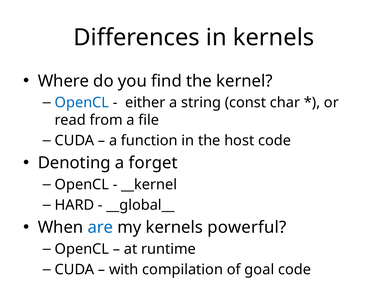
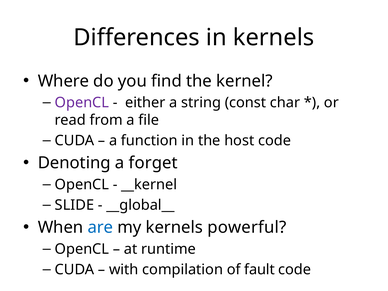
OpenCL colour: blue -> purple (82, 103)
HARD: HARD -> SLIDE (74, 205)
goal: goal -> fault (259, 270)
